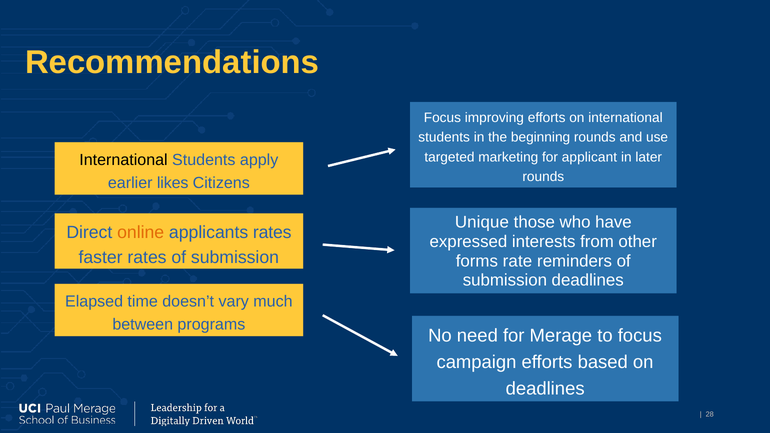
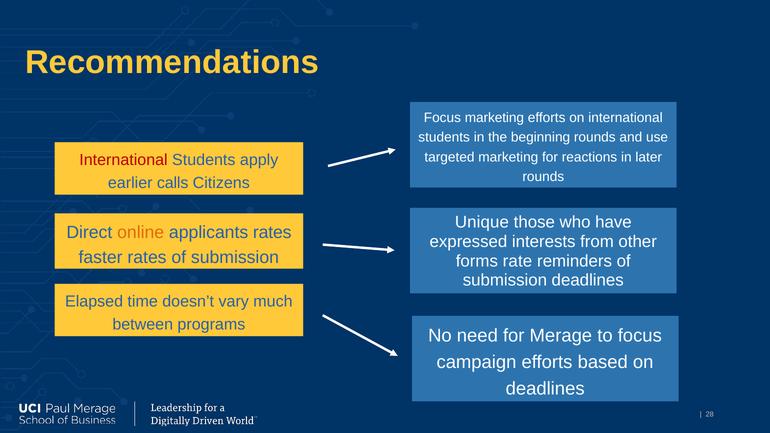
Focus improving: improving -> marketing (494, 118)
applicant: applicant -> reactions (589, 157)
International colour: black -> red (124, 160)
likes: likes -> calls (173, 183)
